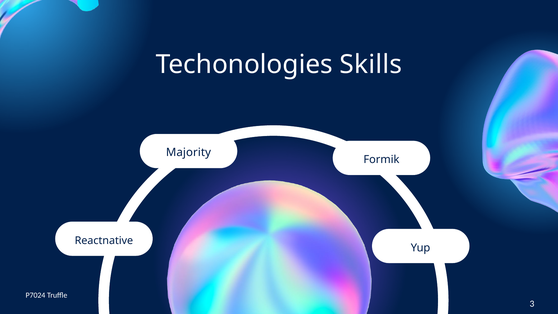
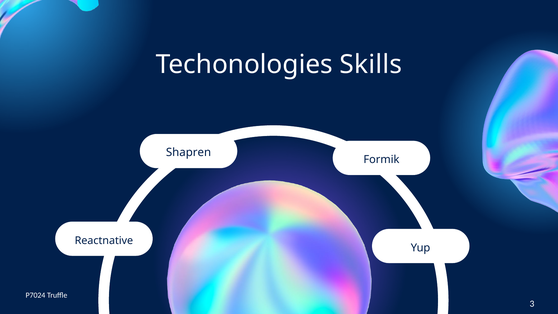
Majority: Majority -> Shapren (189, 152)
